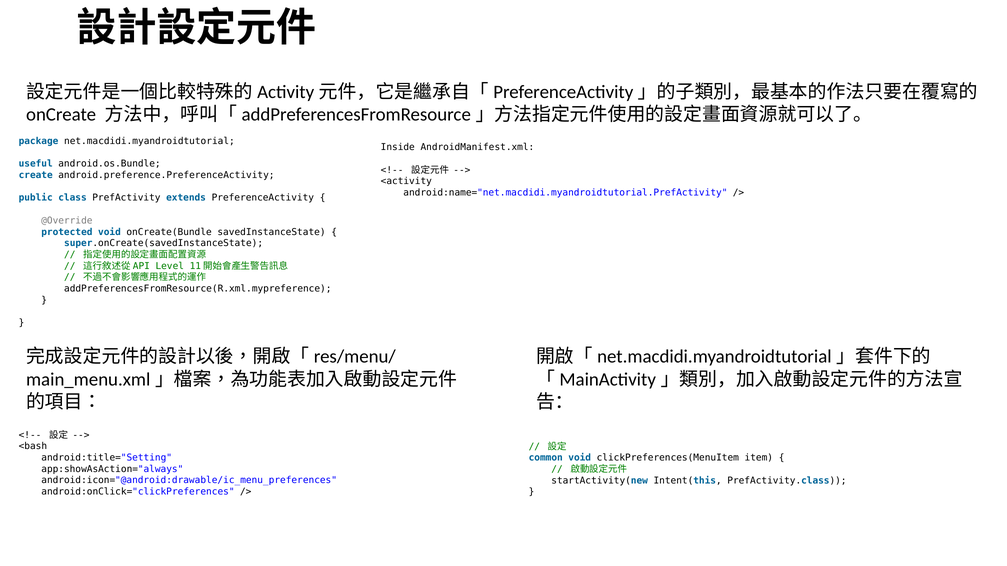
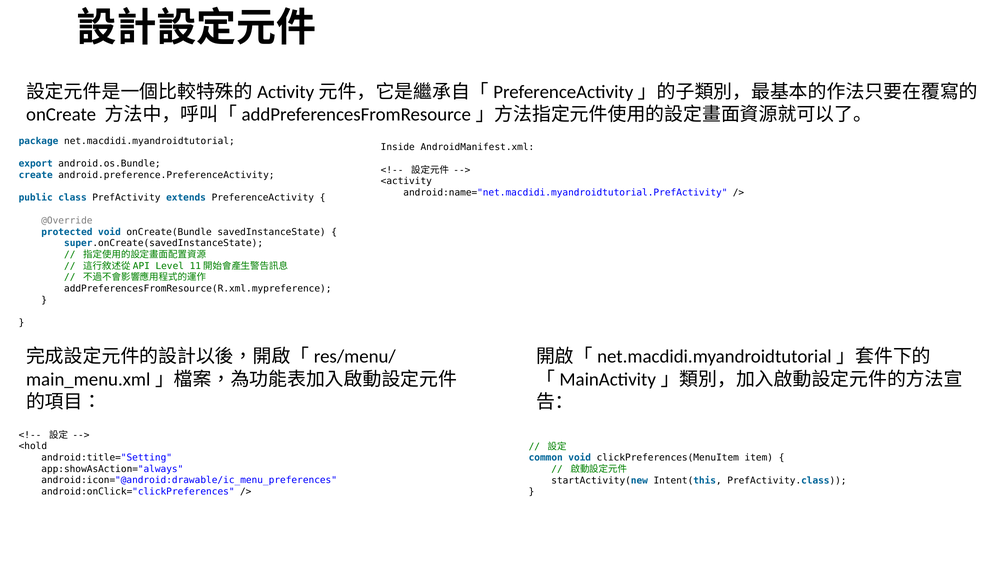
useful: useful -> export (36, 164)
<bash: <bash -> <hold (33, 447)
